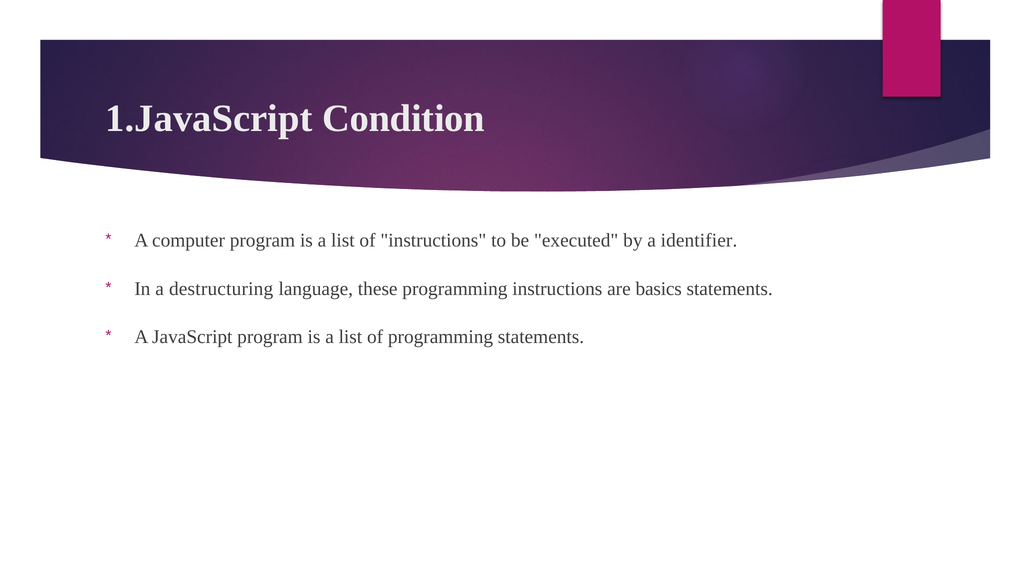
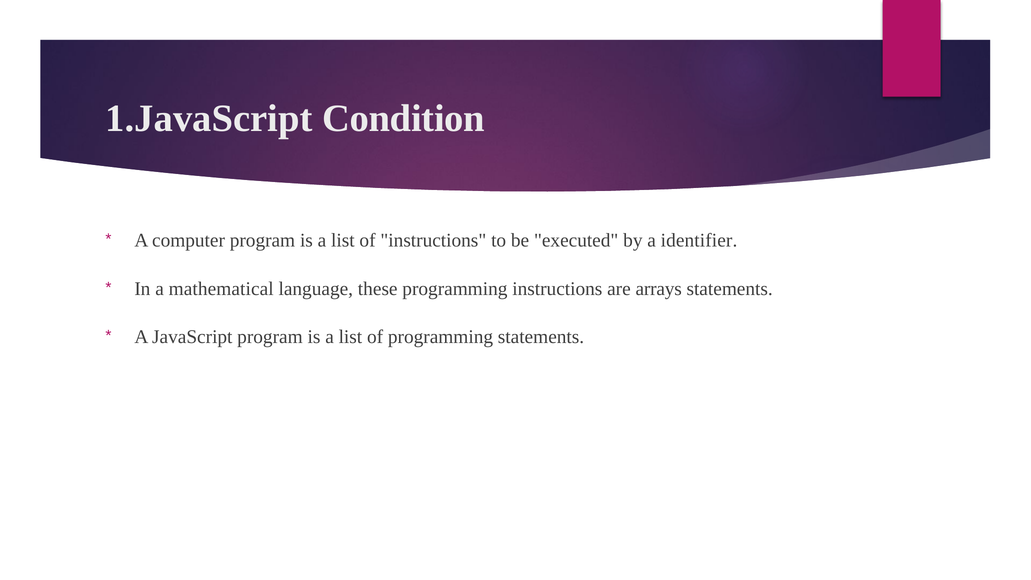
destructuring: destructuring -> mathematical (221, 289)
basics: basics -> arrays (659, 289)
